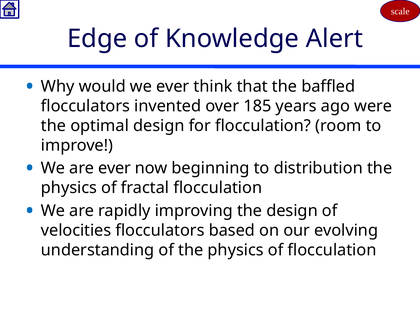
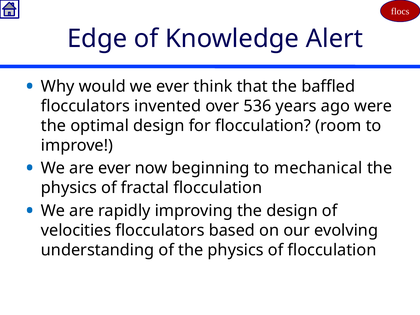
scale: scale -> flocs (400, 12)
185: 185 -> 536 (257, 106)
distribution: distribution -> mechanical (318, 168)
